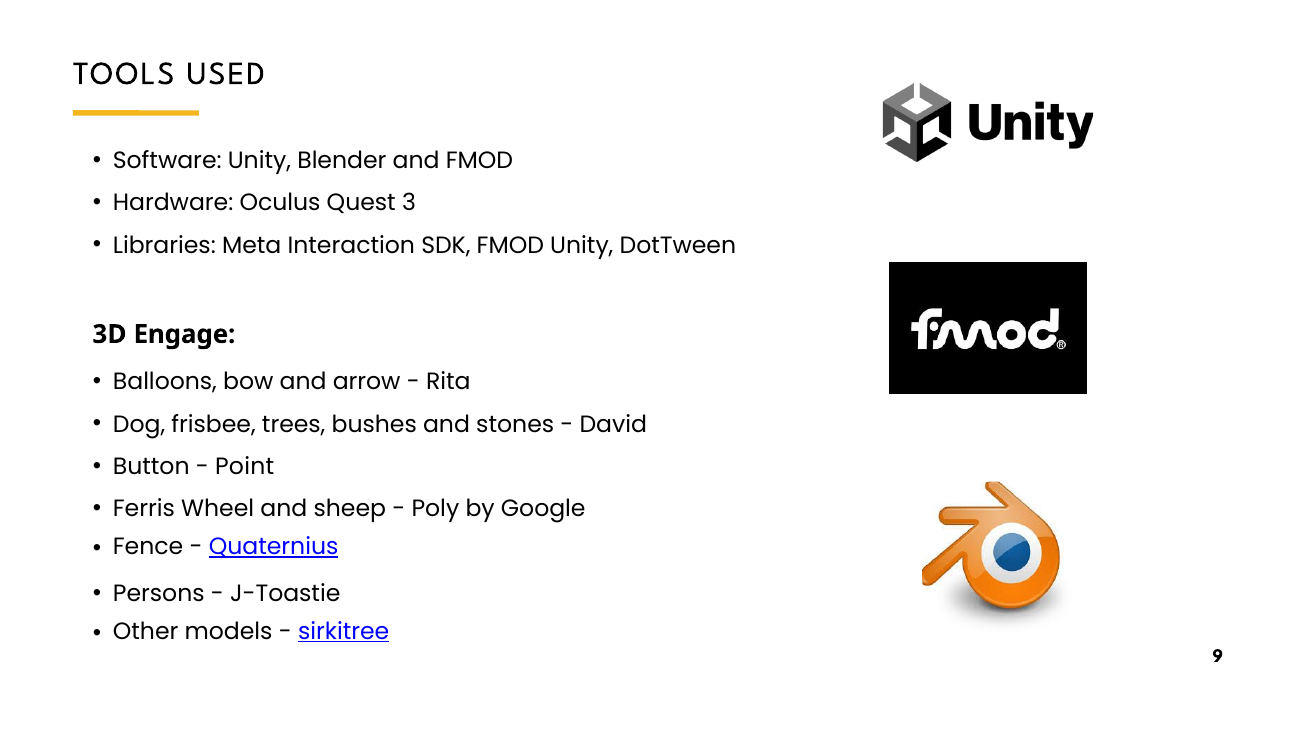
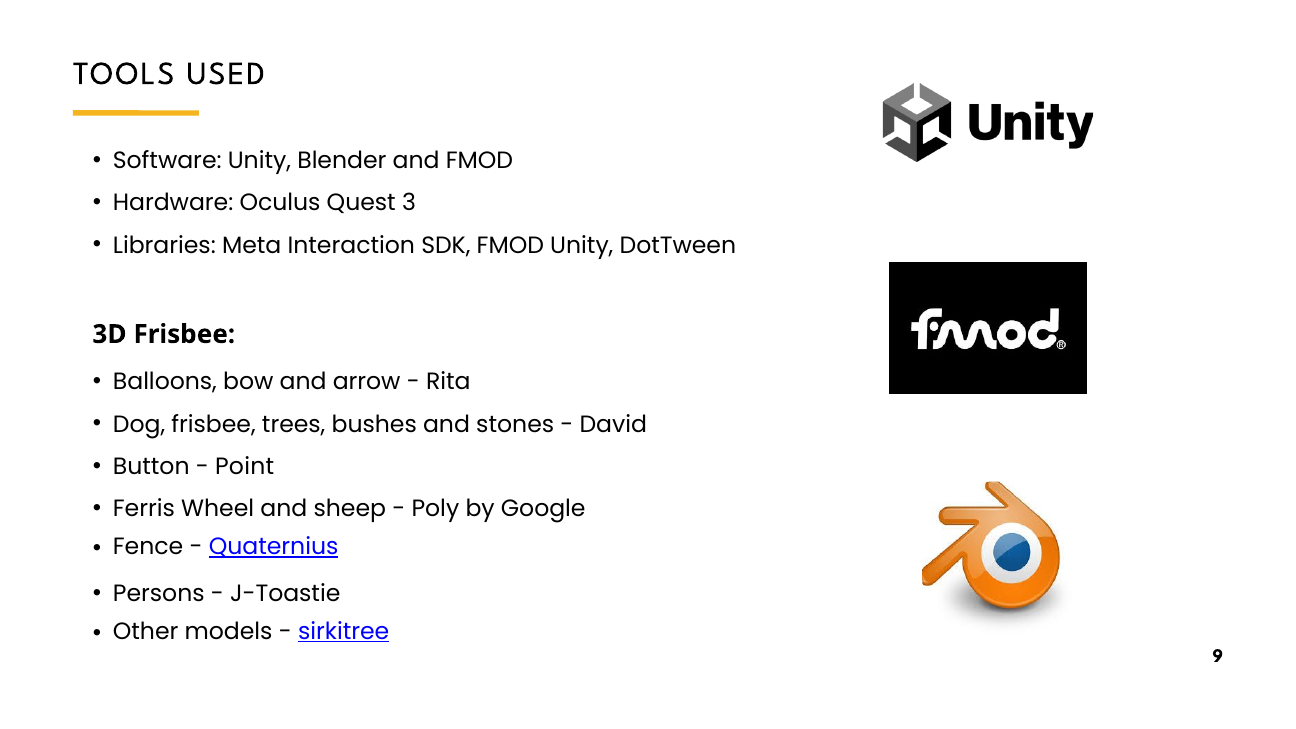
3D Engage: Engage -> Frisbee (184, 334)
